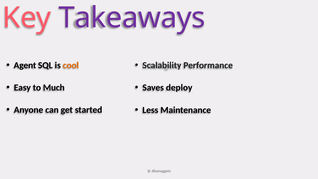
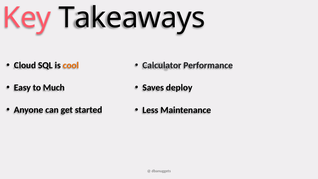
Takeaways colour: purple -> black (132, 18)
Agent: Agent -> Cloud (25, 65)
Scalability: Scalability -> Calculator (162, 65)
